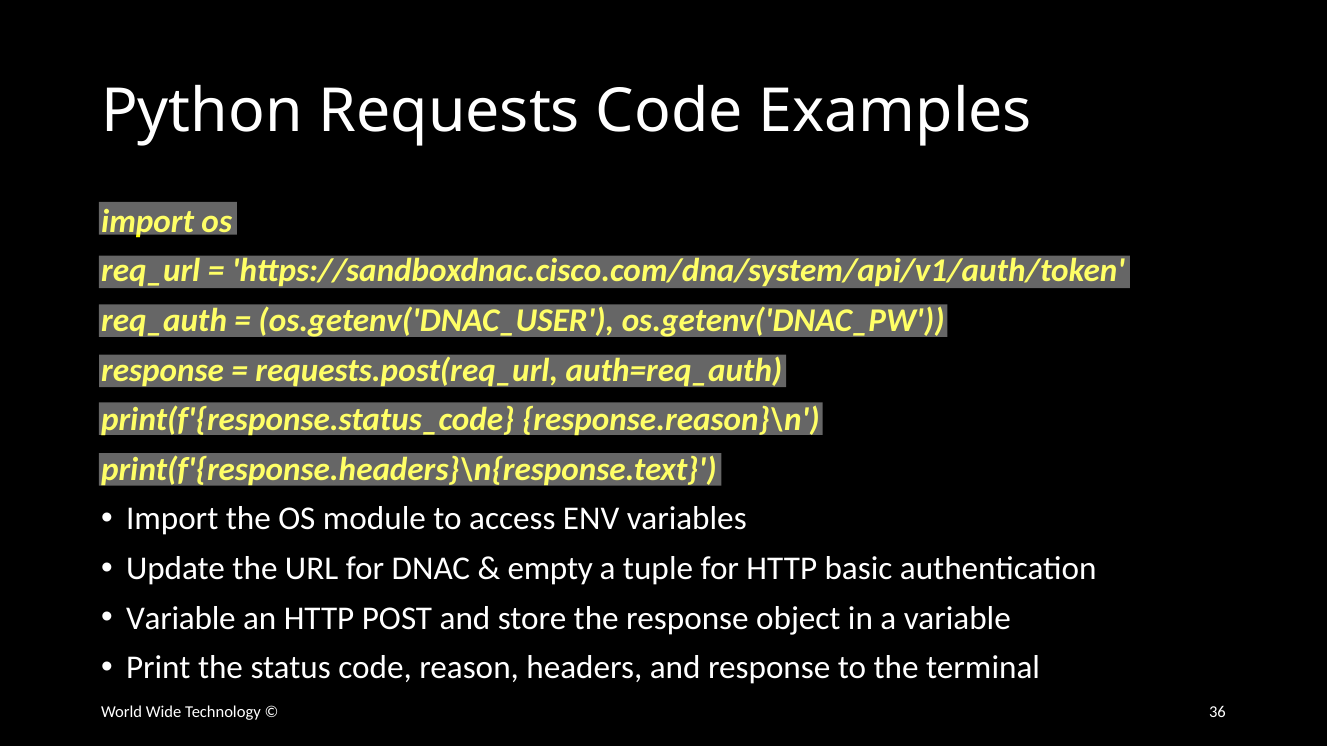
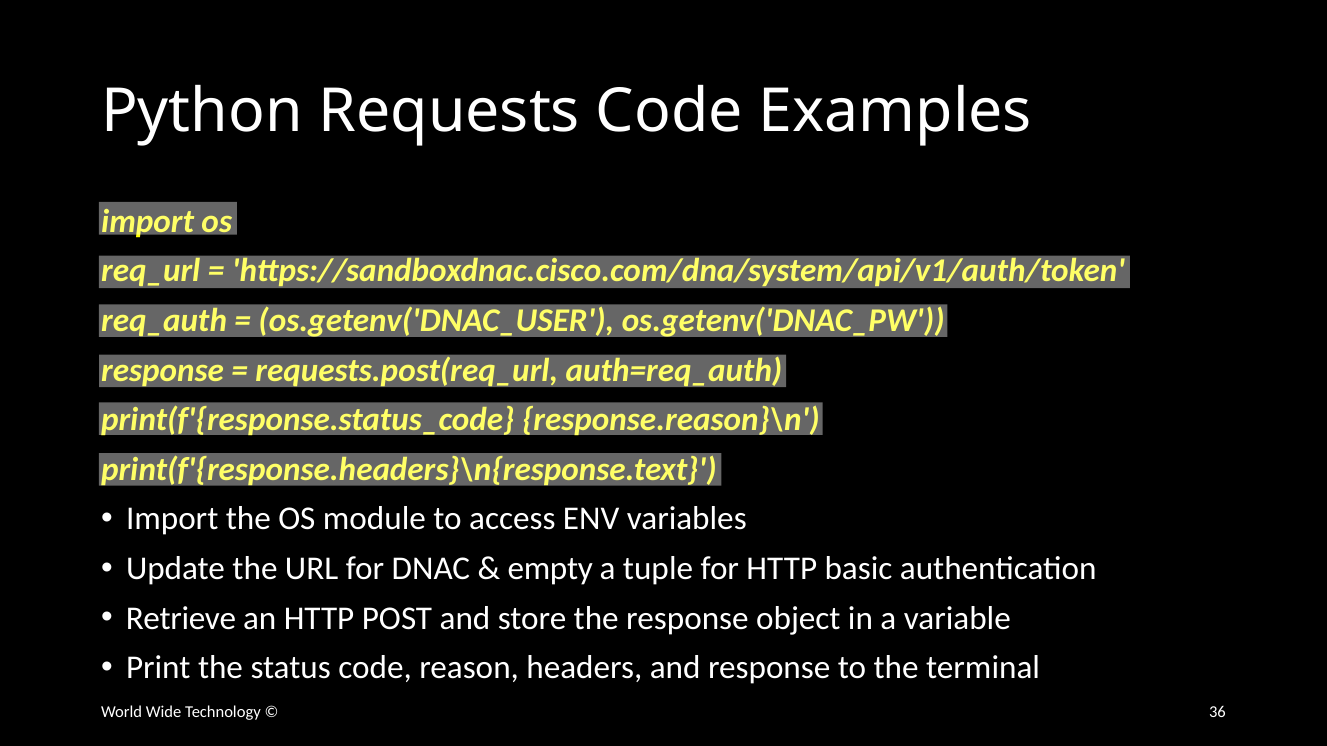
Variable: Variable -> Retrieve (181, 619)
